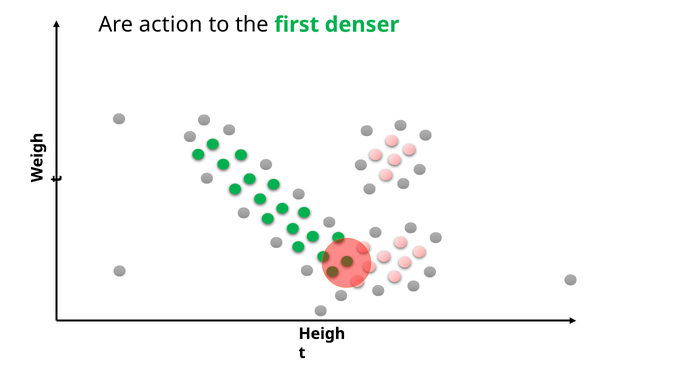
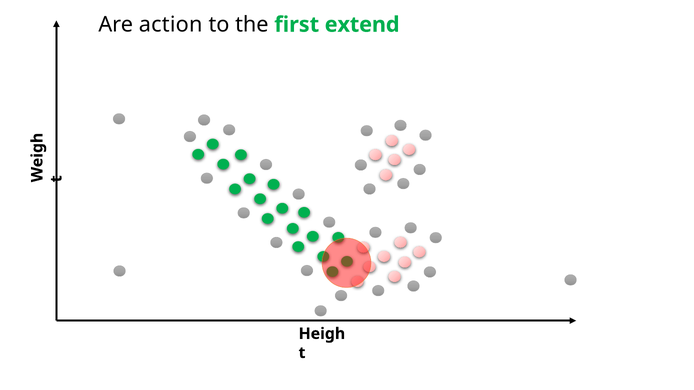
denser: denser -> extend (362, 25)
